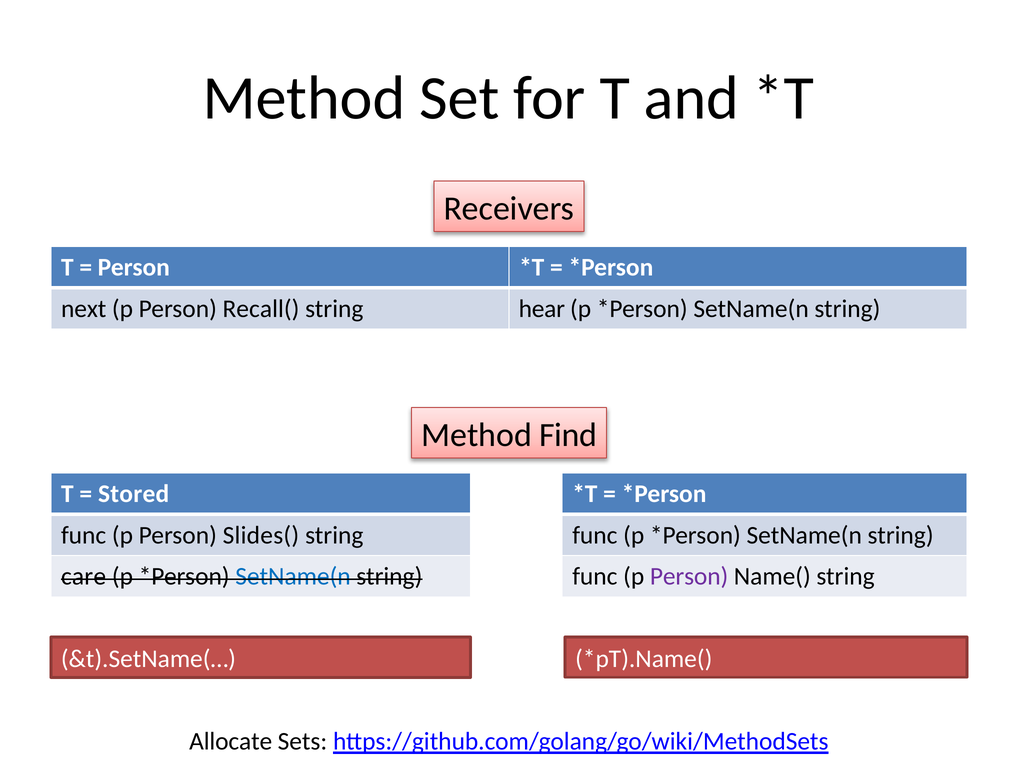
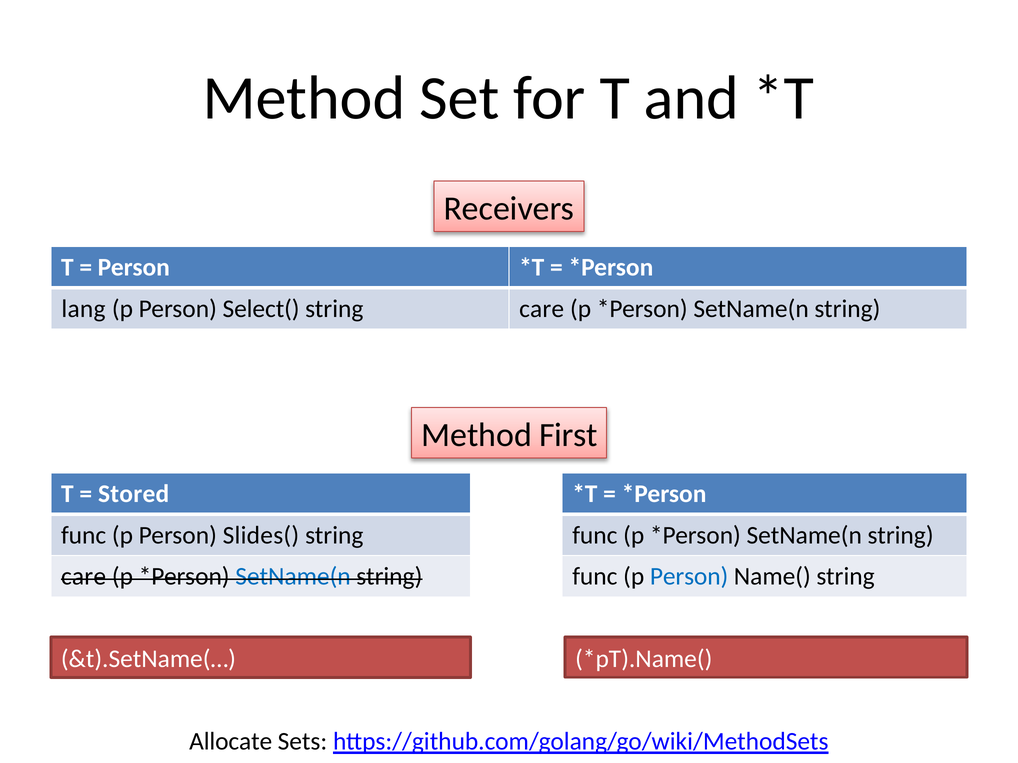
next: next -> lang (84, 309)
Recall(: Recall( -> Select( (261, 309)
hear: hear -> care (542, 309)
Find: Find -> First (568, 435)
Person colour: purple -> blue (689, 577)
